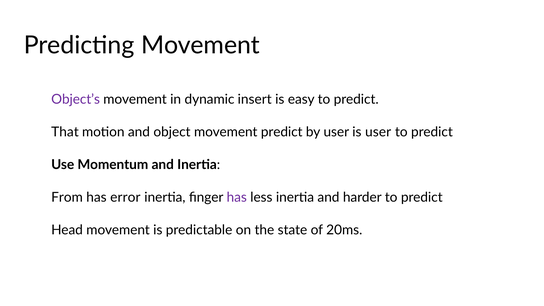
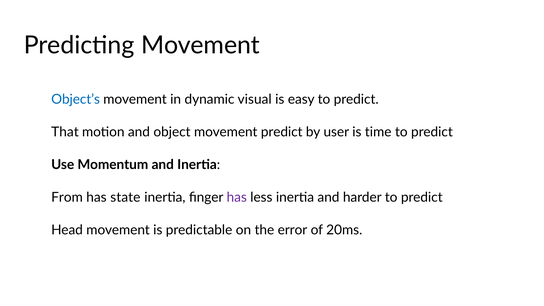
Object’s colour: purple -> blue (76, 99)
insert: insert -> visual (255, 99)
is user: user -> time (378, 132)
error: error -> state (125, 197)
state: state -> error (292, 230)
